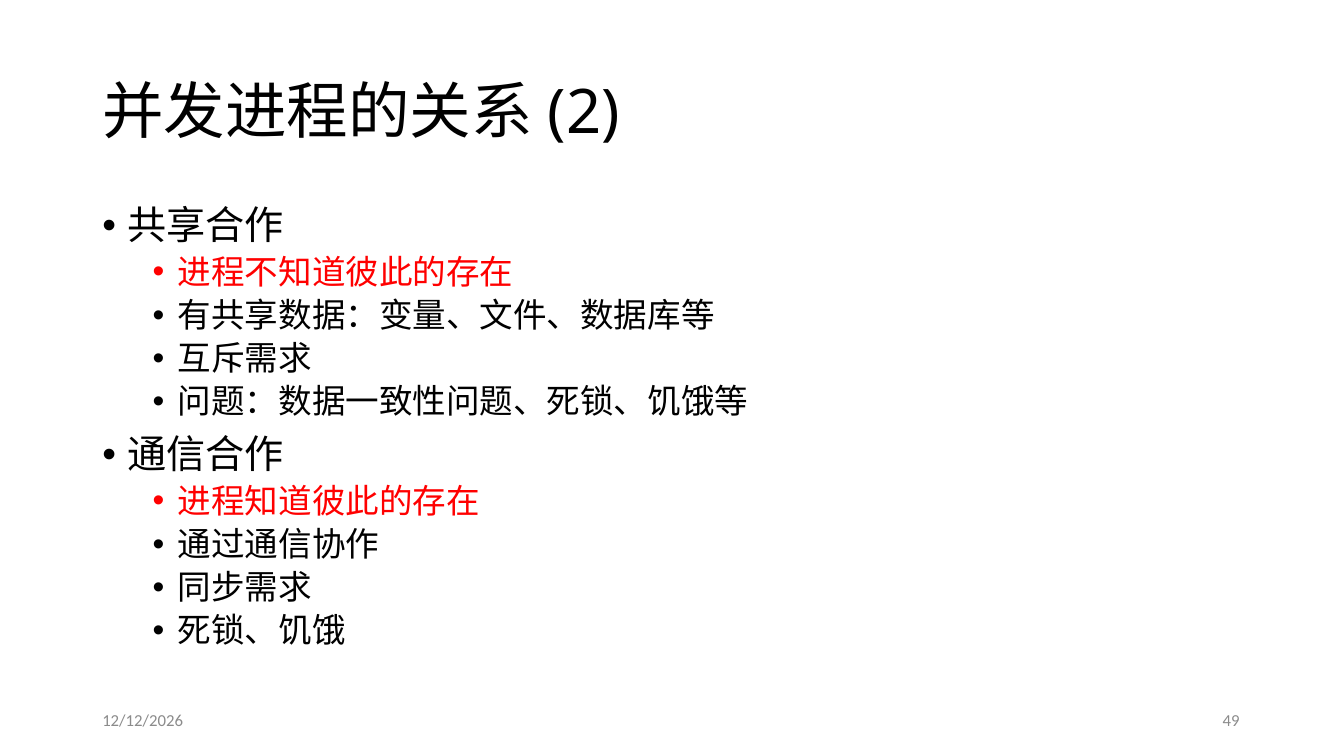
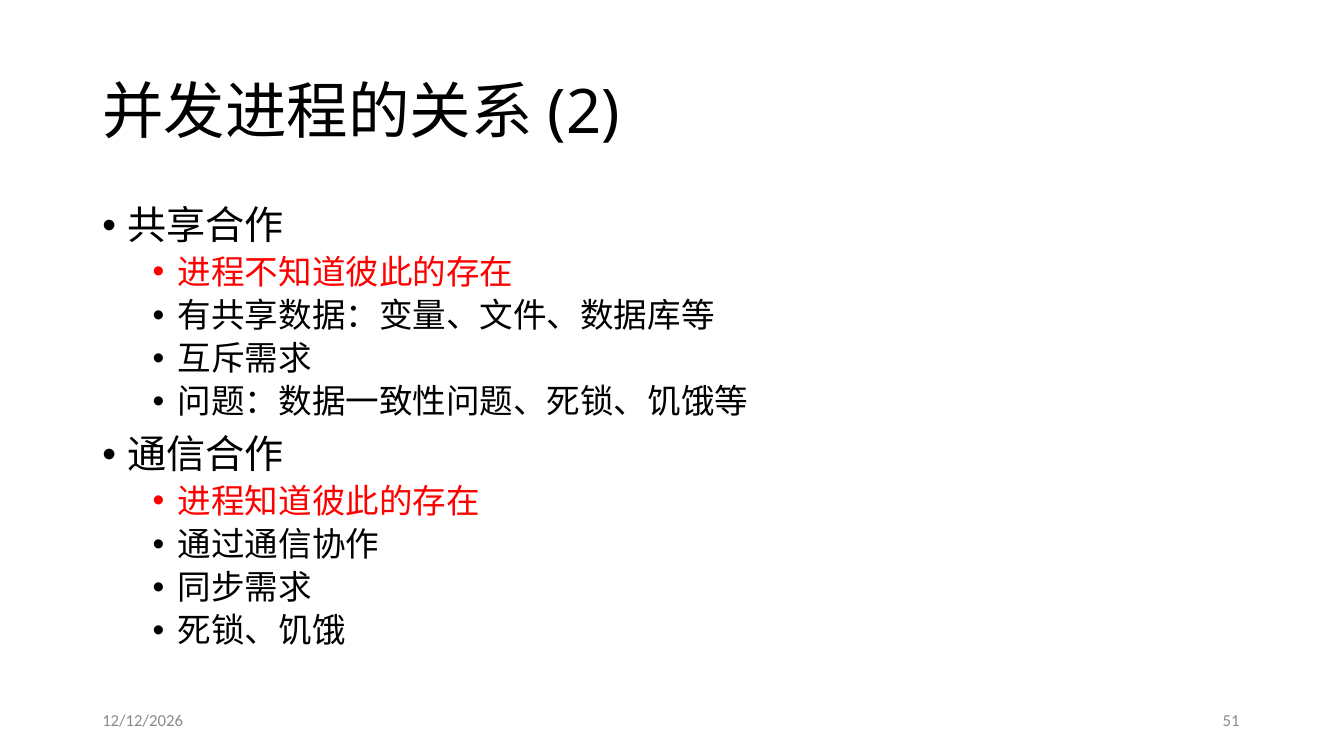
49: 49 -> 51 (1231, 721)
